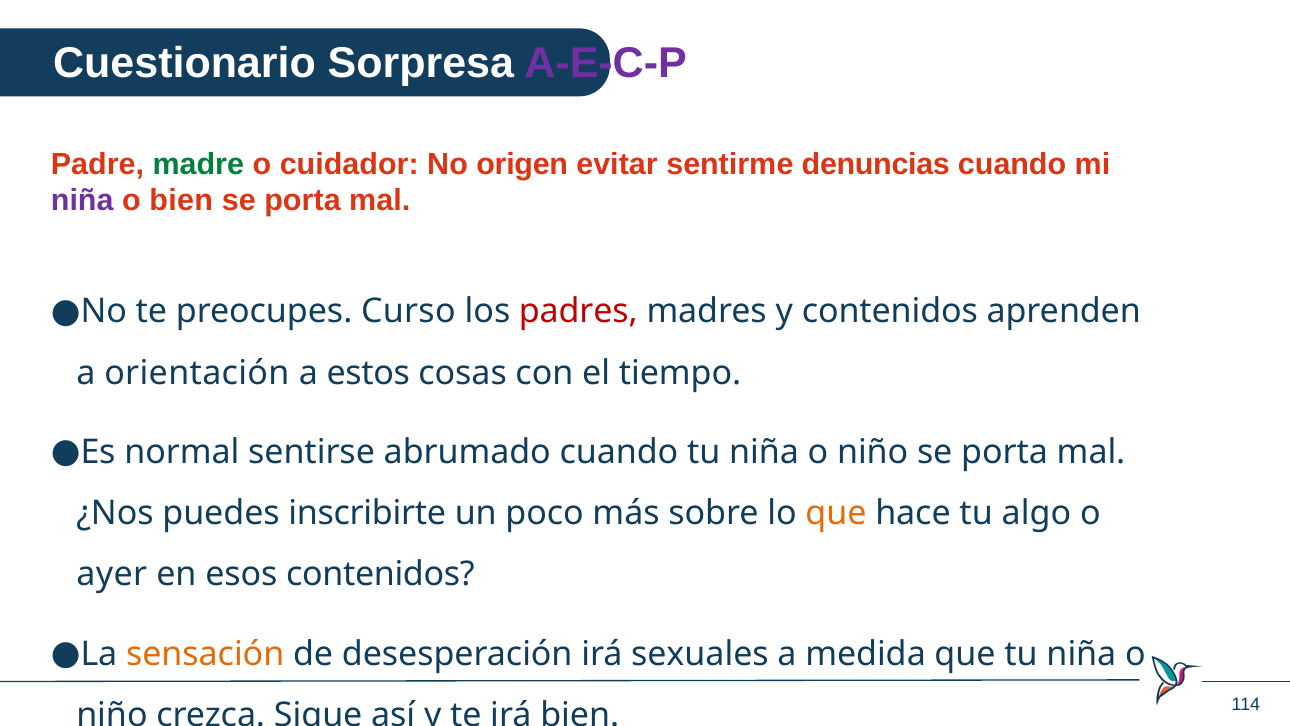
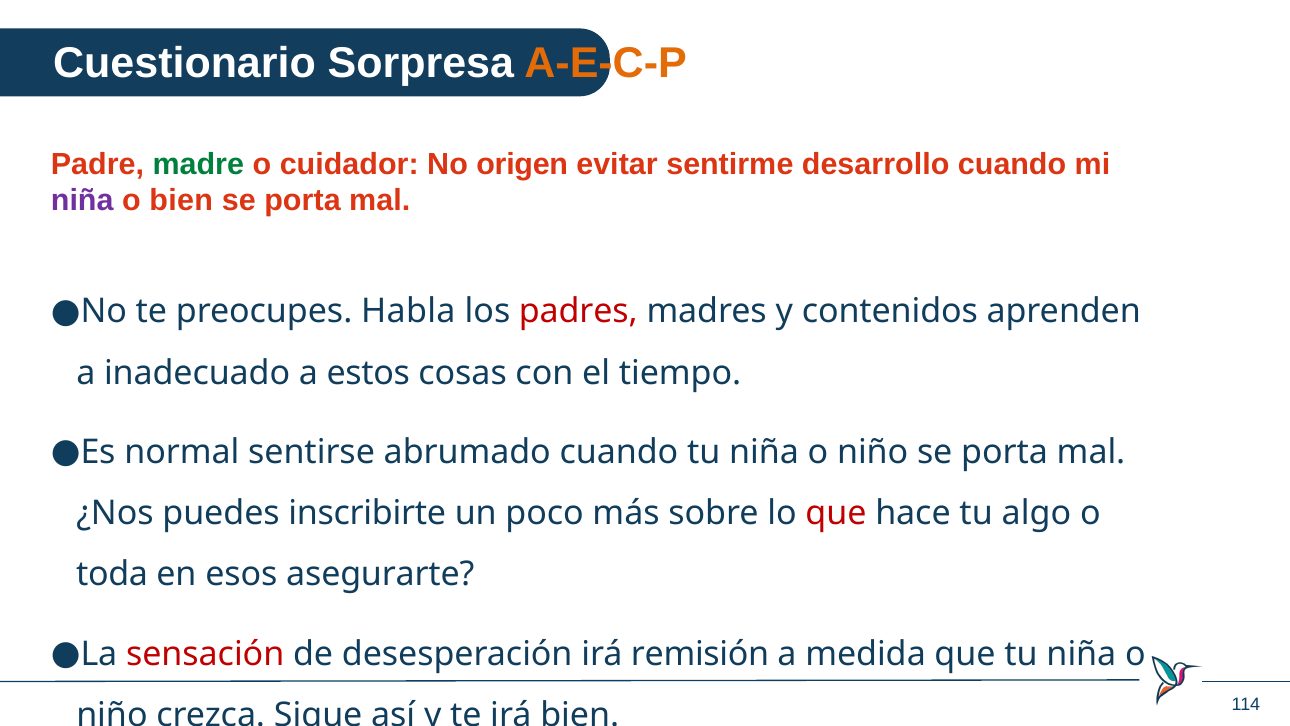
A-E-C-P colour: purple -> orange (606, 63)
denuncias: denuncias -> desarrollo (876, 164)
Curso: Curso -> Habla (408, 311)
orientación: orientación -> inadecuado (197, 373)
que colour: orange -> red (836, 513)
ayer: ayer -> toda (112, 574)
esos contenidos: contenidos -> asegurarte (380, 574)
sensación colour: orange -> red (205, 654)
sexuales: sexuales -> remisión (700, 654)
